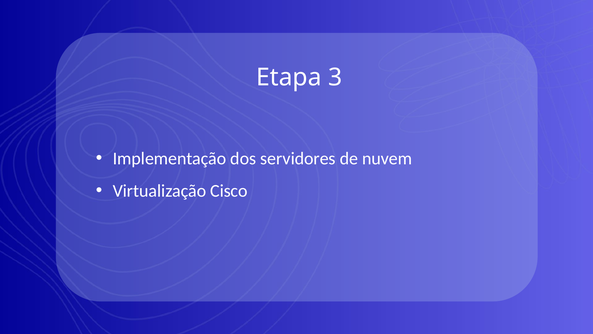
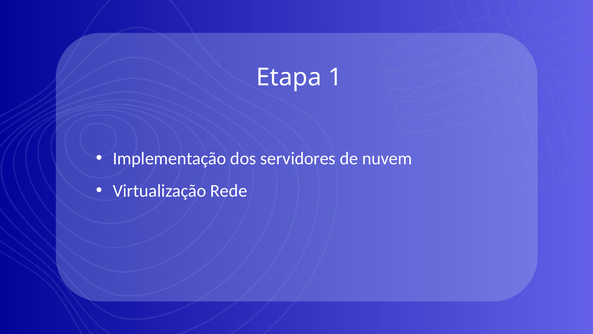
3: 3 -> 1 (335, 77)
Cisco: Cisco -> Rede (229, 191)
